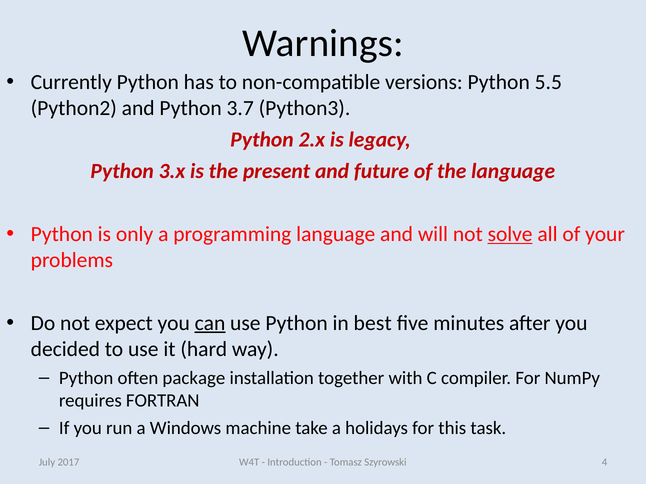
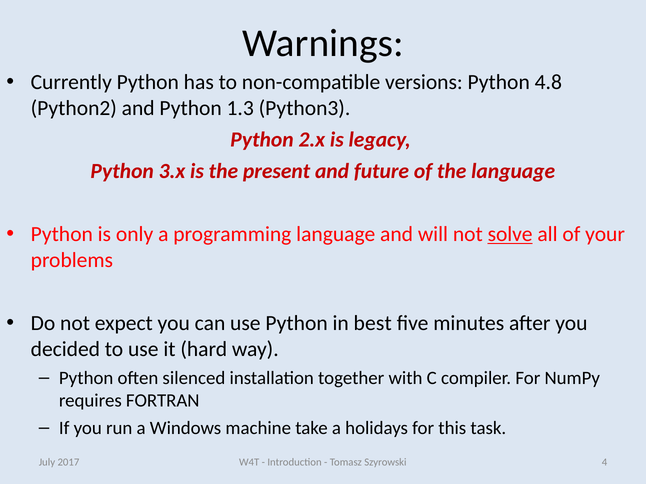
5.5: 5.5 -> 4.8 (548, 82)
3.7: 3.7 -> 1.3 (240, 108)
can underline: present -> none (210, 323)
package: package -> silenced (194, 378)
